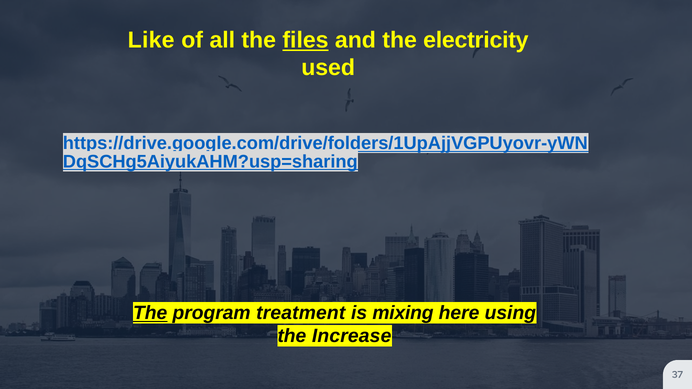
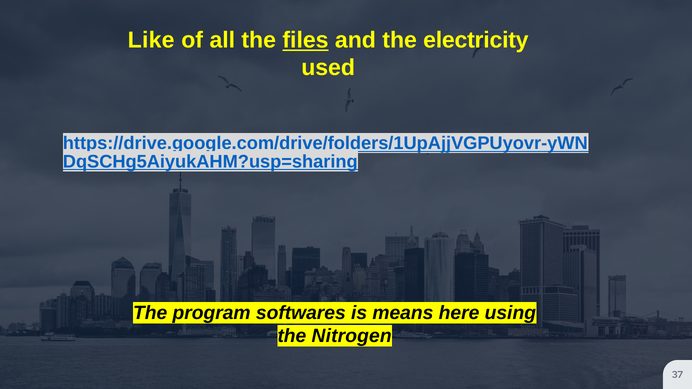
The underline: present -> none (150, 313)
treatment: treatment -> softwares (301, 313)
mixing: mixing -> means (403, 313)
Increase: Increase -> Nitrogen (352, 336)
